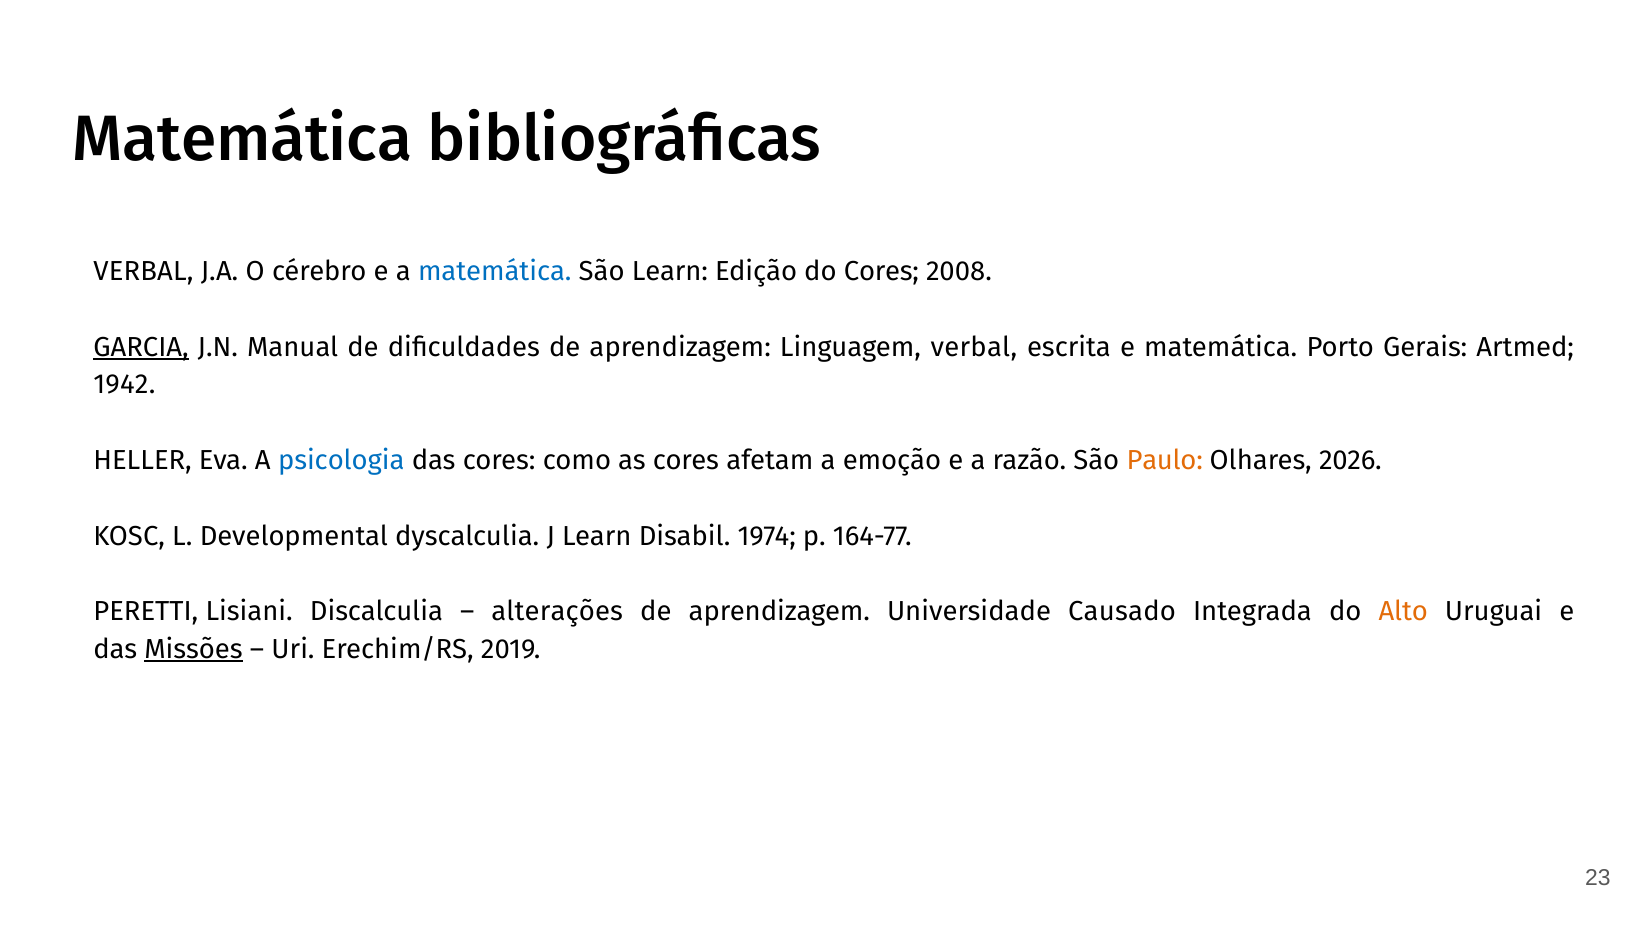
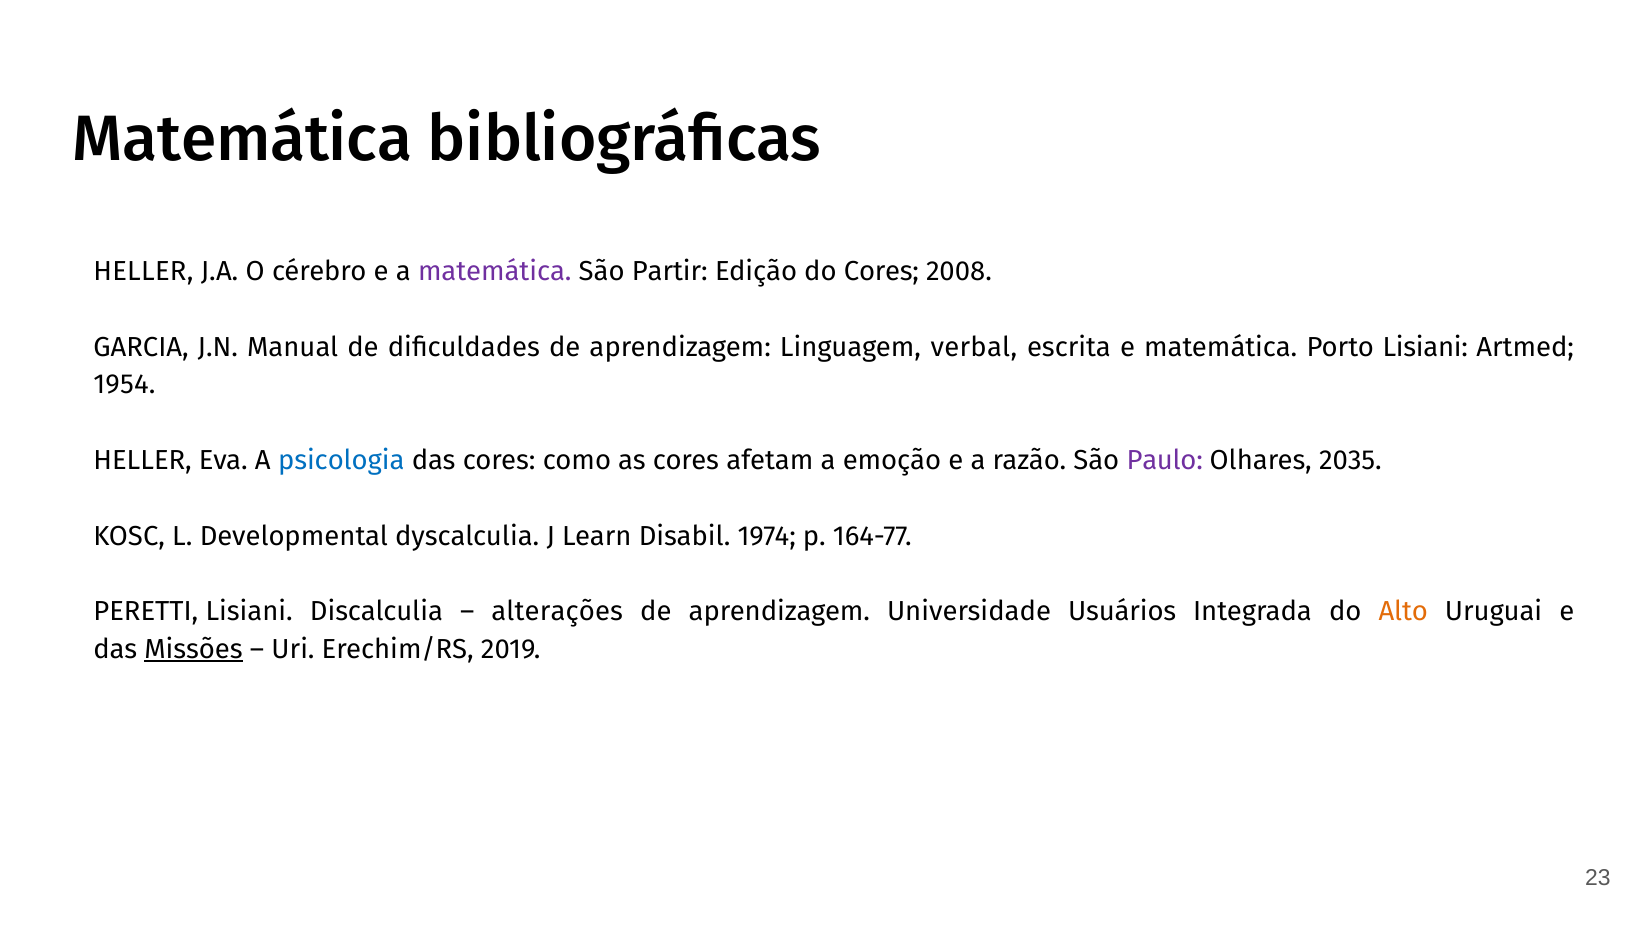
VERBAL: VERBAL -> HELLER (143, 271)
matemática colour: blue -> purple (495, 271)
São Learn: Learn -> Partir (670, 271)
GARCIA underline: present -> none (141, 347)
Porto Gerais: Gerais -> Lisiani (1425, 347)
1942: 1942 -> 1954 (124, 385)
Paulo colour: orange -> purple (1165, 461)
2026: 2026 -> 2035 (1350, 461)
Causado: Causado -> Usuários (1122, 612)
